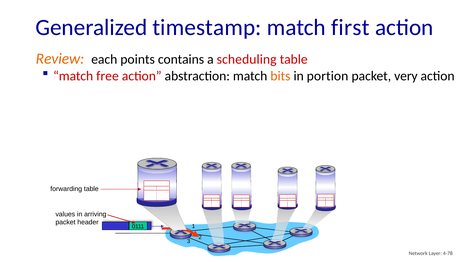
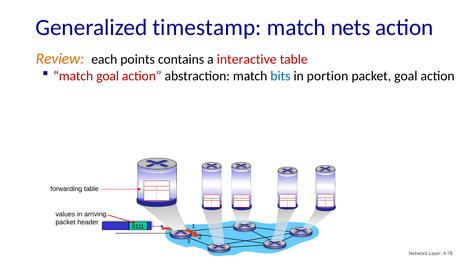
first: first -> nets (351, 28)
scheduling: scheduling -> interactive (247, 59)
match free: free -> goal (108, 76)
bits colour: orange -> blue (280, 76)
packet very: very -> goal (406, 76)
